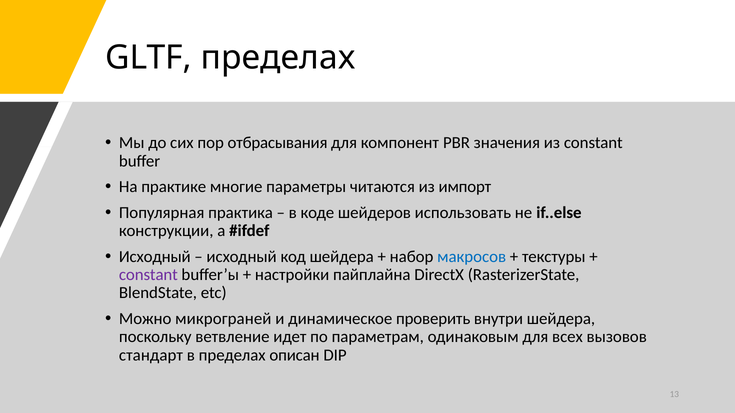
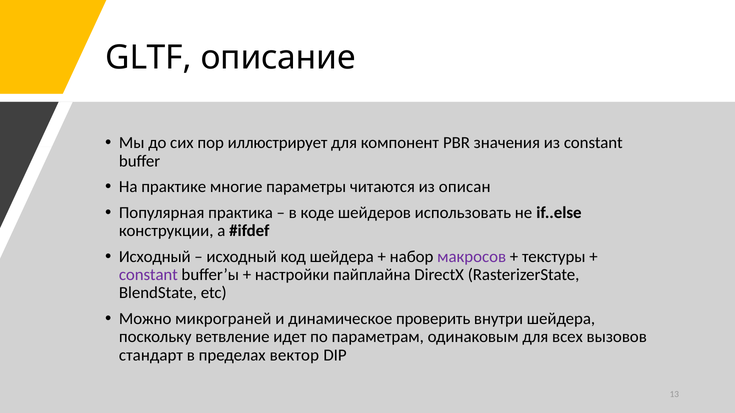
GLTF пределах: пределах -> описание (278, 58)
отбрасывания: отбрасывания -> иллюстрирует (278, 143)
импорт: импорт -> описан (465, 187)
макросов colour: blue -> purple (472, 257)
описан: описан -> вектор (294, 355)
